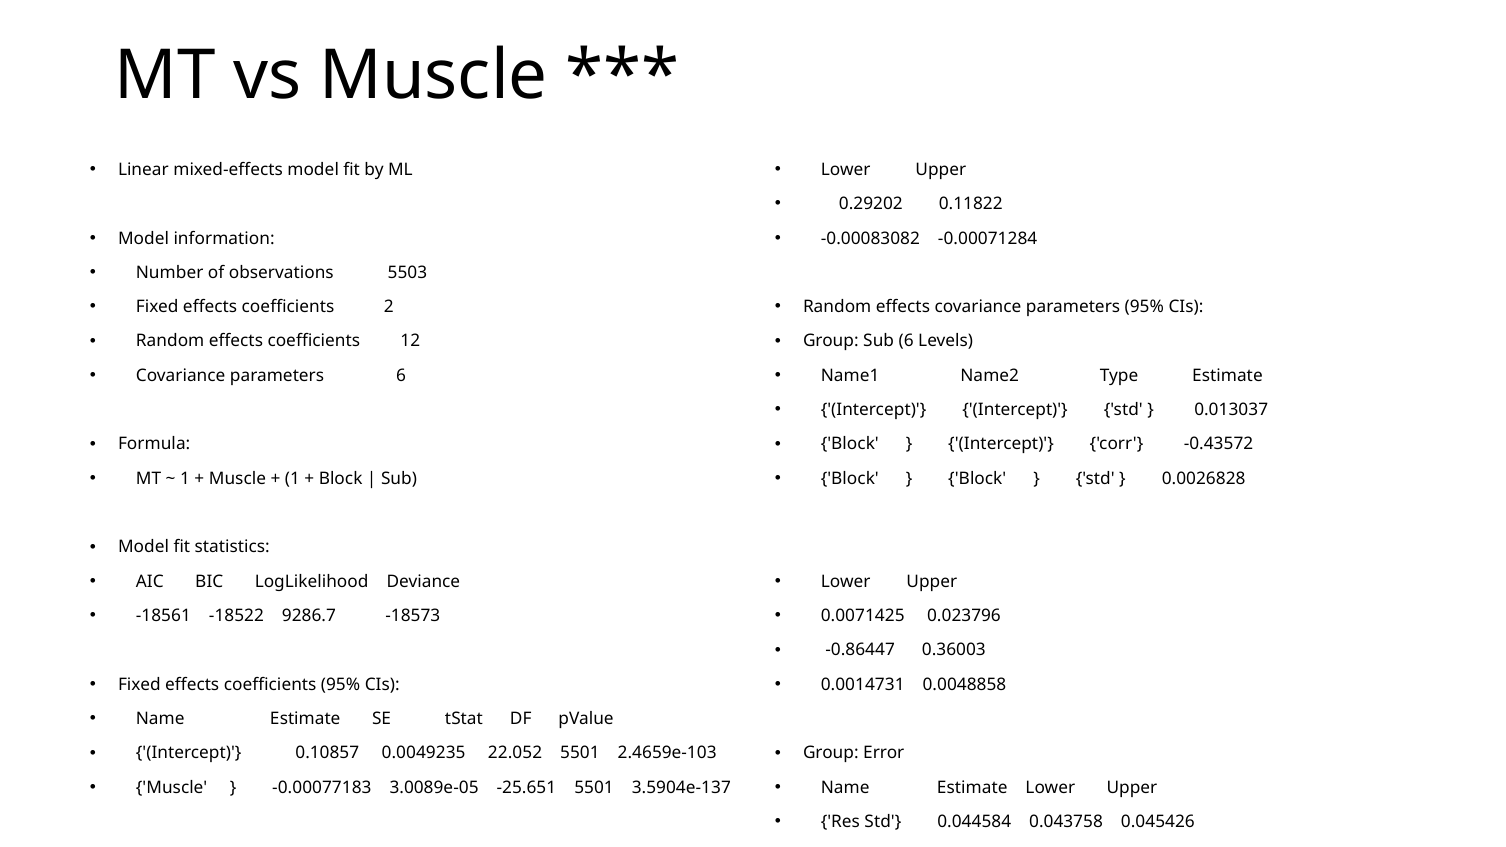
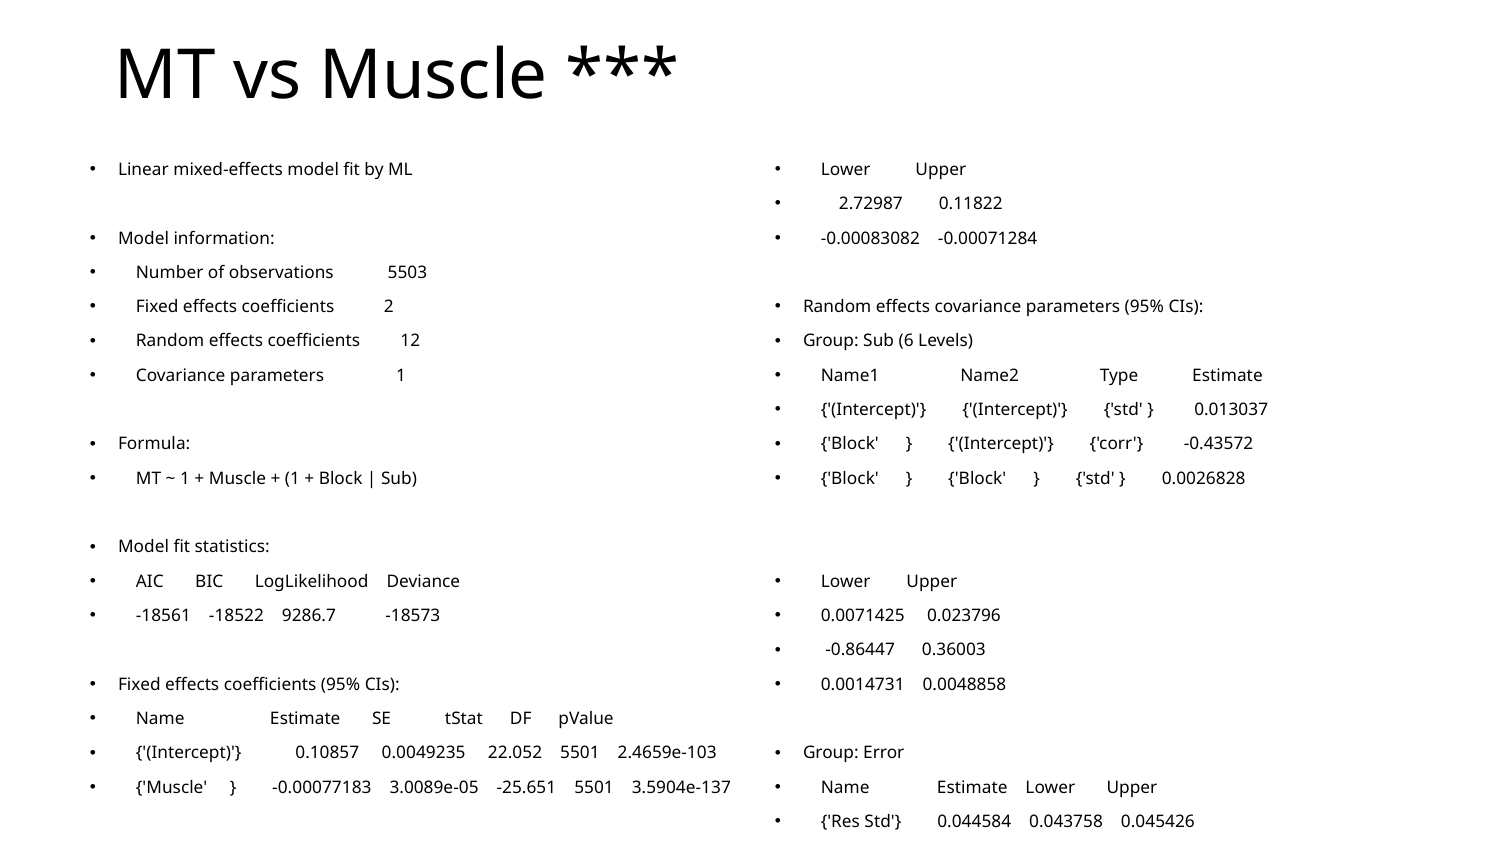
0.29202: 0.29202 -> 2.72987 (871, 204)
parameters 6: 6 -> 1 (401, 376)
